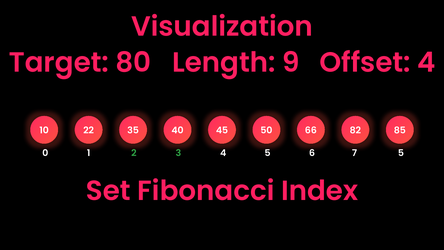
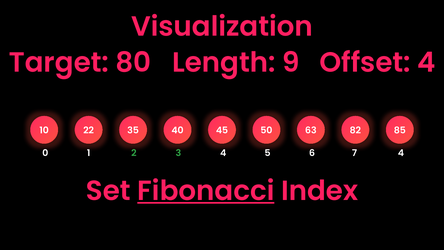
66: 66 -> 63 (311, 130)
7 5: 5 -> 4 (401, 153)
Fibonacci underline: none -> present (206, 191)
